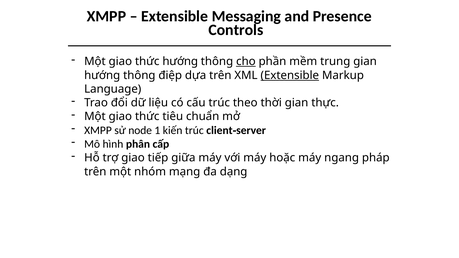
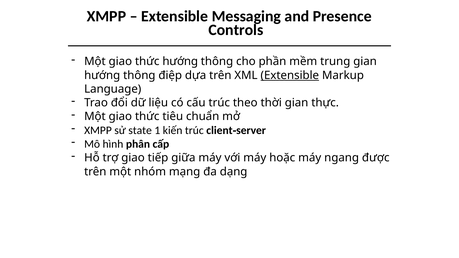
cho underline: present -> none (246, 62)
node: node -> state (140, 130)
pháp: pháp -> được (376, 158)
